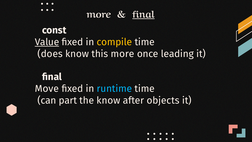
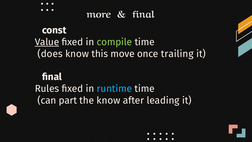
final underline: present -> none (143, 14)
compile colour: yellow -> light green (114, 42)
this more: more -> move (123, 54)
leading: leading -> trailing (177, 54)
Move: Move -> Rules (47, 89)
objects: objects -> leading (163, 100)
